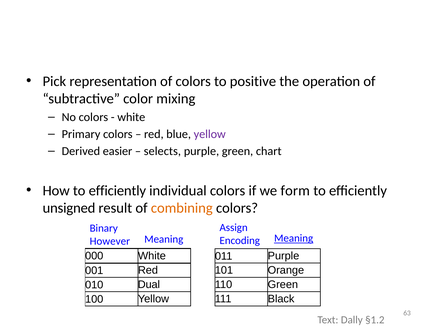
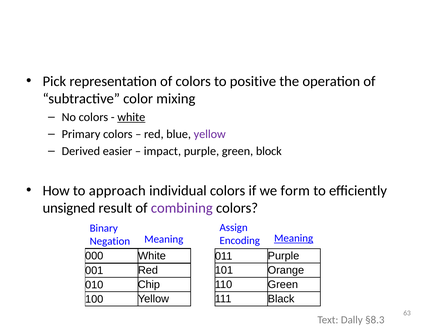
white underline: none -> present (131, 117)
selects: selects -> impact (162, 151)
chart: chart -> block (269, 151)
How to efficiently: efficiently -> approach (117, 190)
combining colour: orange -> purple (182, 208)
However: However -> Negation (110, 241)
Dual: Dual -> Chip (149, 284)
§1.2: §1.2 -> §8.3 (375, 320)
